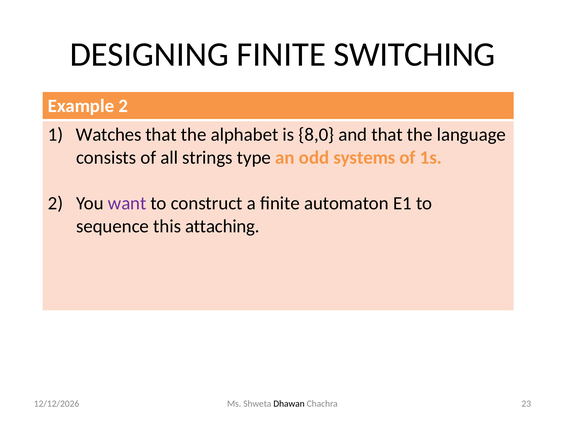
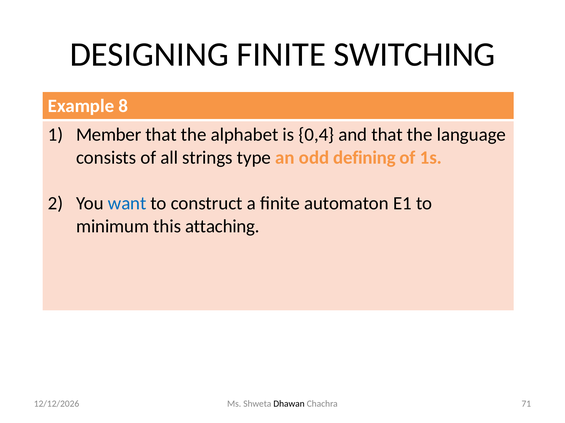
Example 2: 2 -> 8 (123, 106)
Watches: Watches -> Member (109, 135)
8,0: 8,0 -> 0,4 (316, 135)
systems: systems -> defining (365, 158)
want colour: purple -> blue (127, 204)
sequence: sequence -> minimum (113, 227)
23: 23 -> 71 (526, 405)
